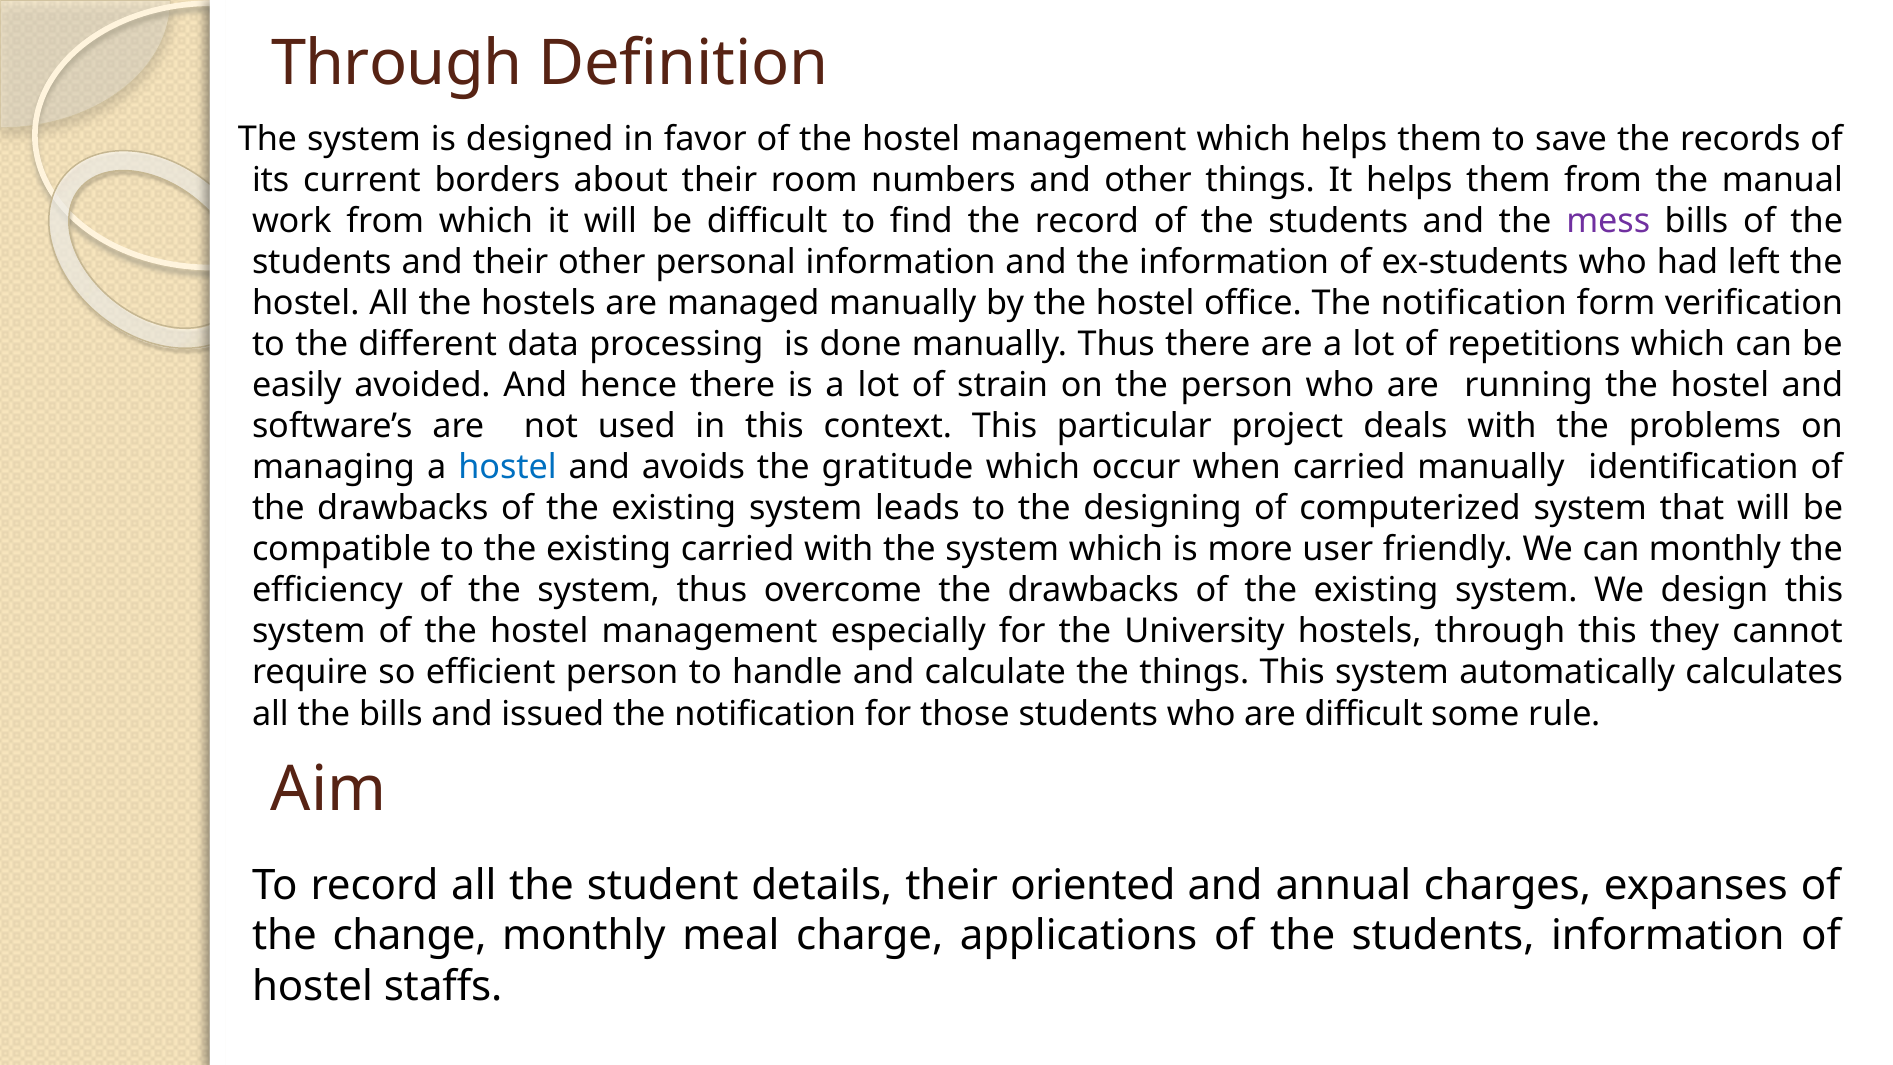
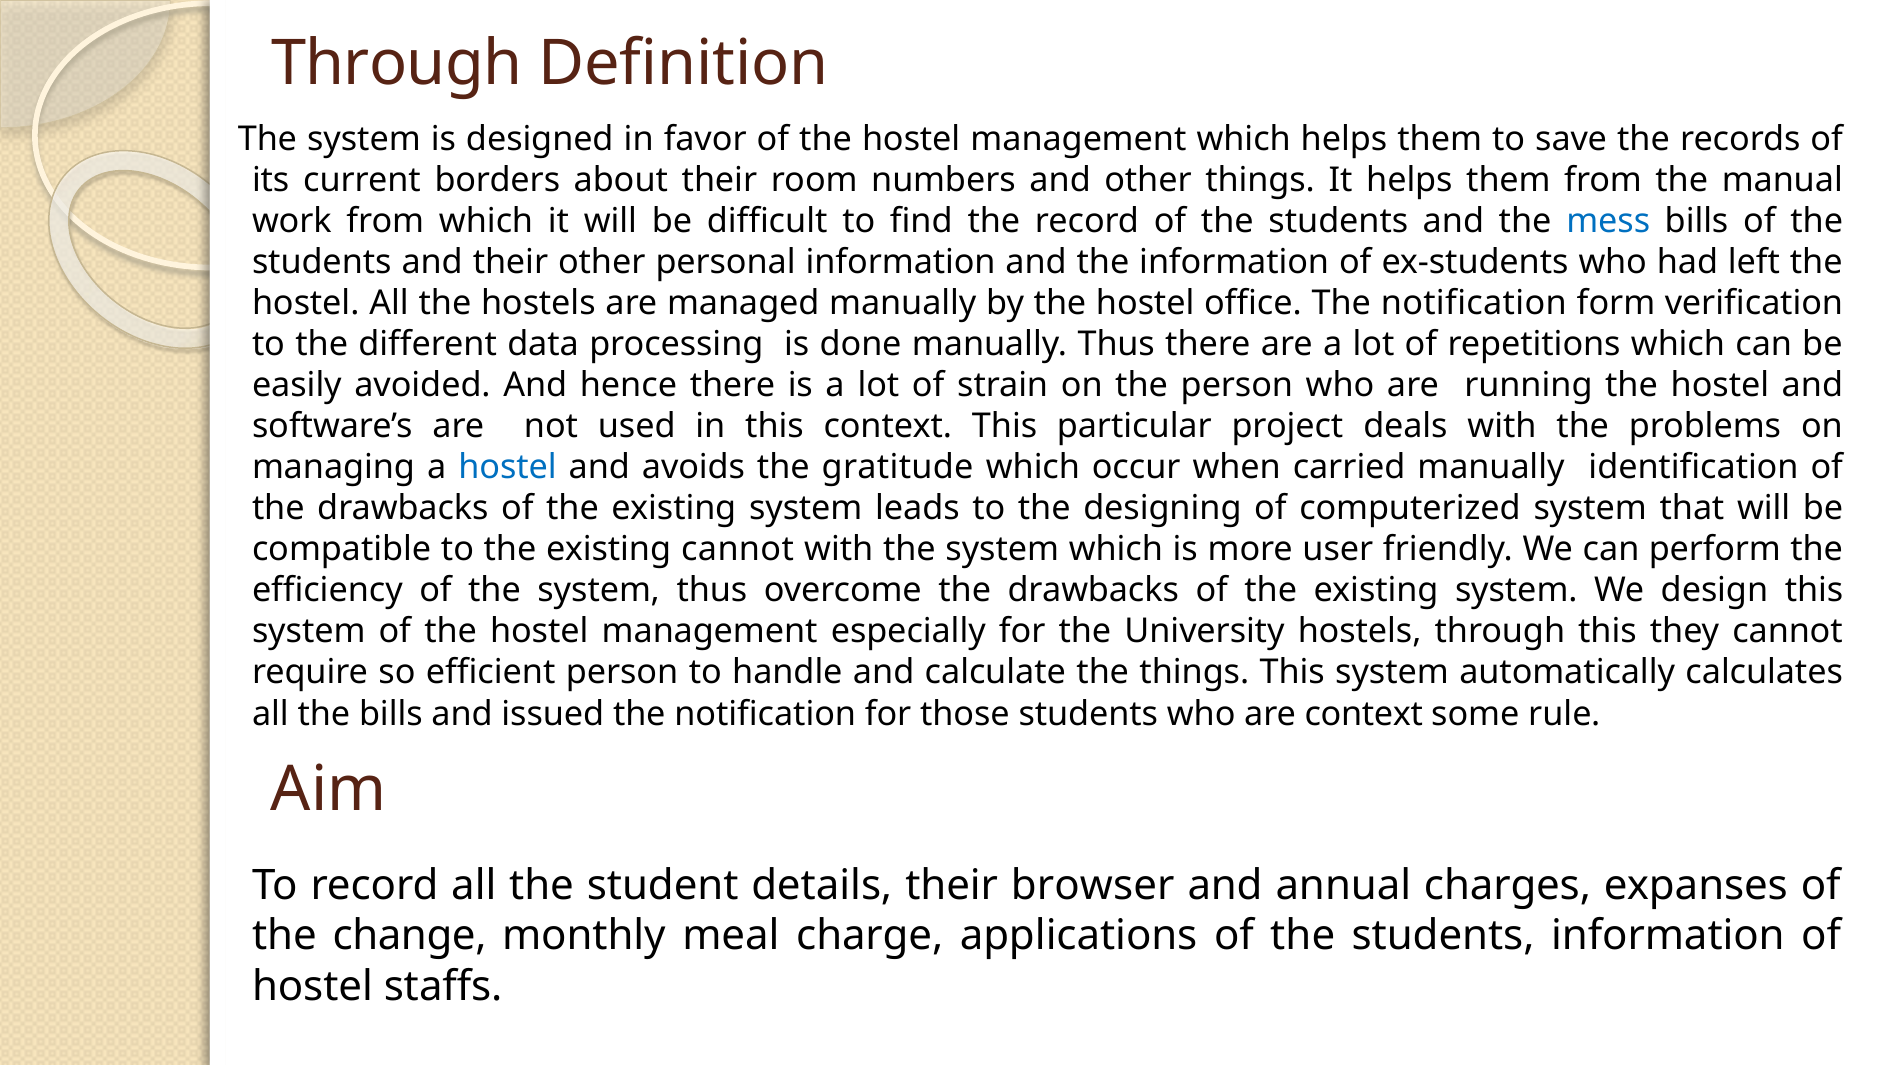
mess colour: purple -> blue (1608, 221)
existing carried: carried -> cannot (738, 549)
can monthly: monthly -> perform (1715, 549)
are difficult: difficult -> context (1364, 714)
oriented: oriented -> browser (1093, 885)
